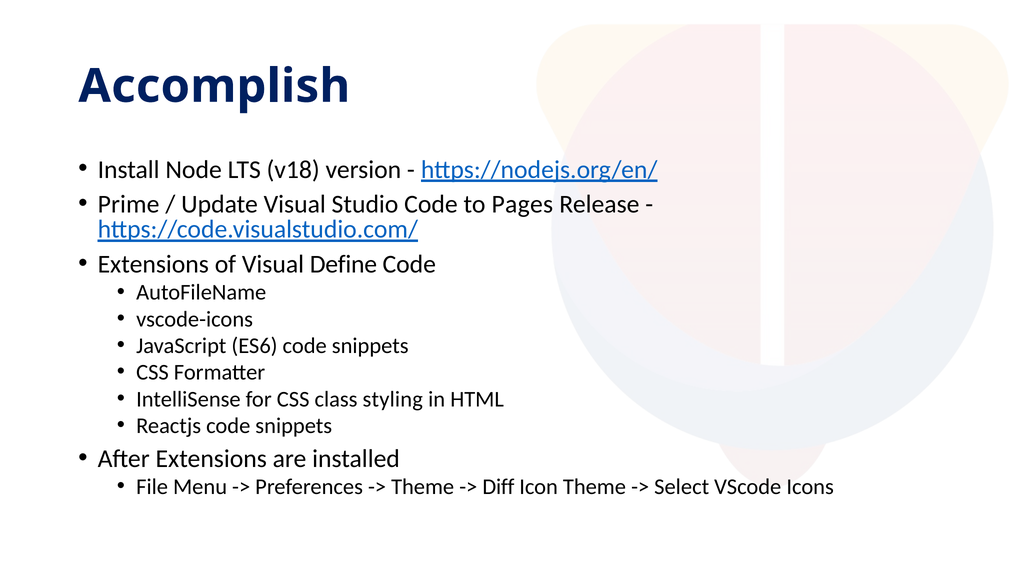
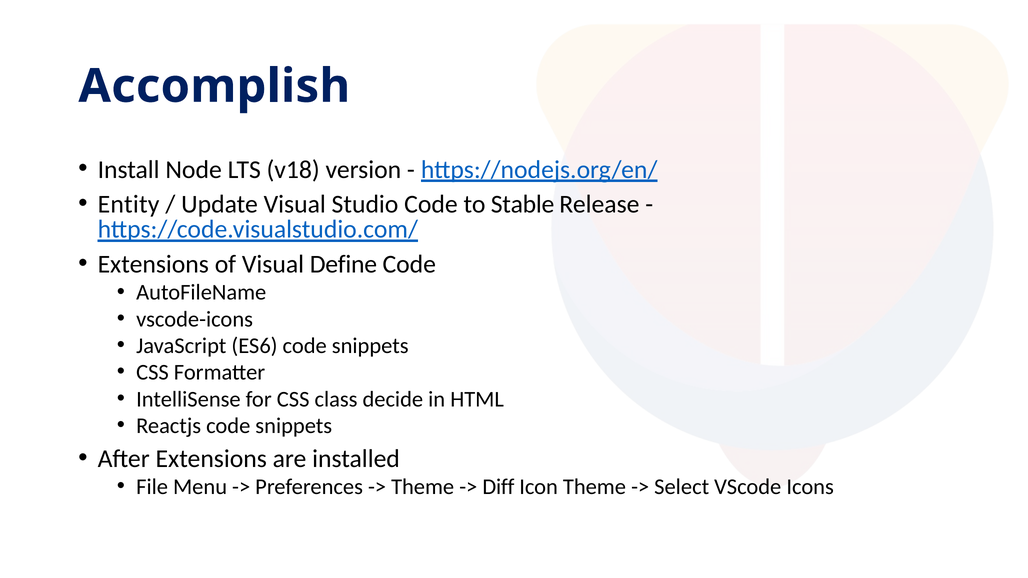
Prime: Prime -> Entity (129, 204)
Pages: Pages -> Stable (523, 204)
styling: styling -> decide (393, 399)
